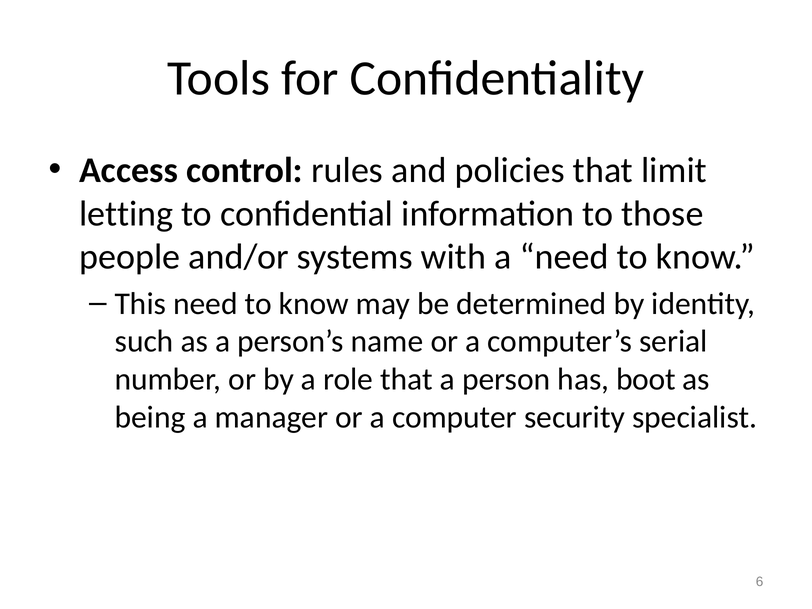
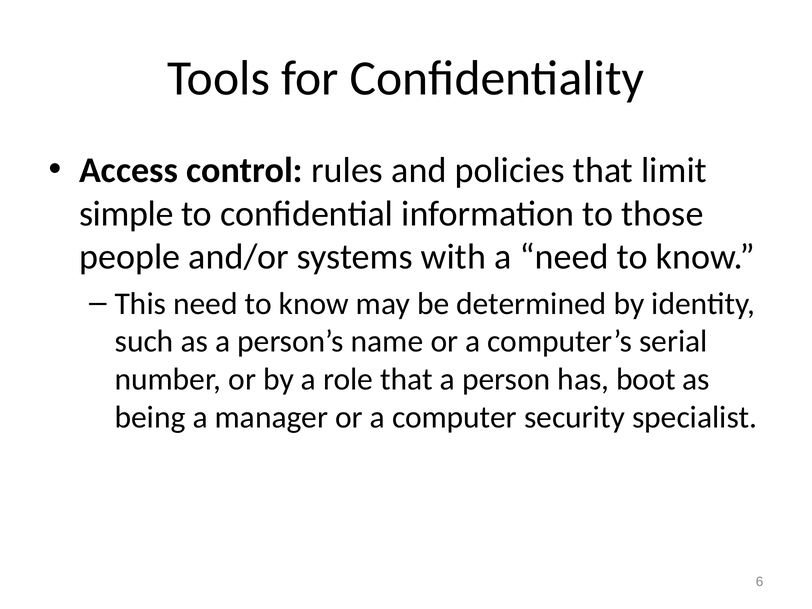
letting: letting -> simple (126, 214)
